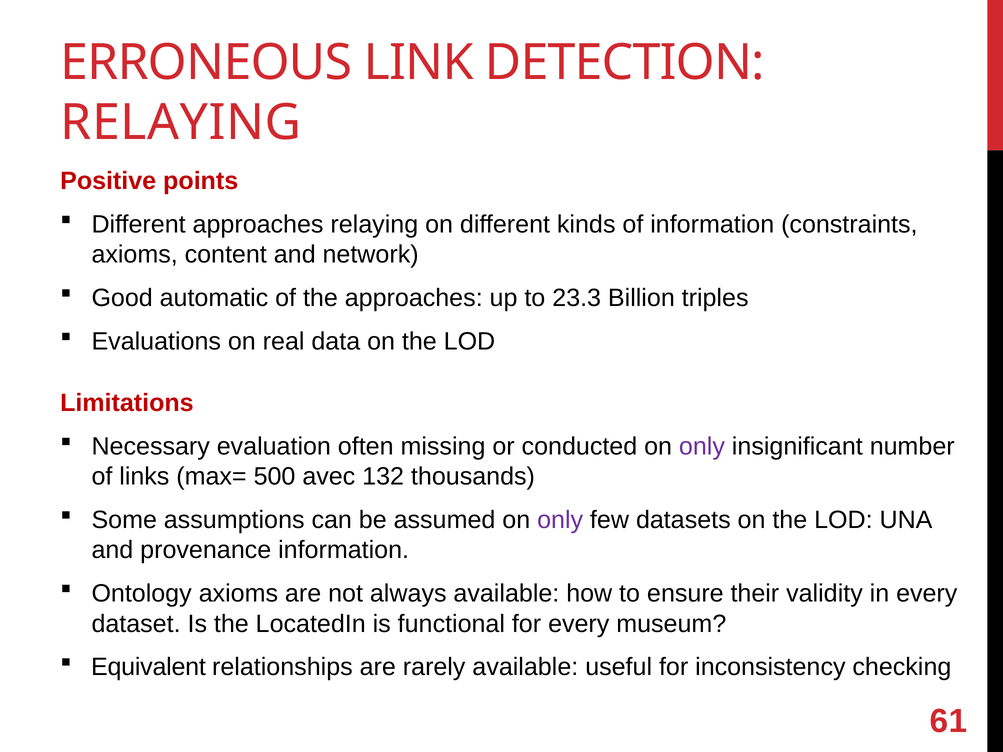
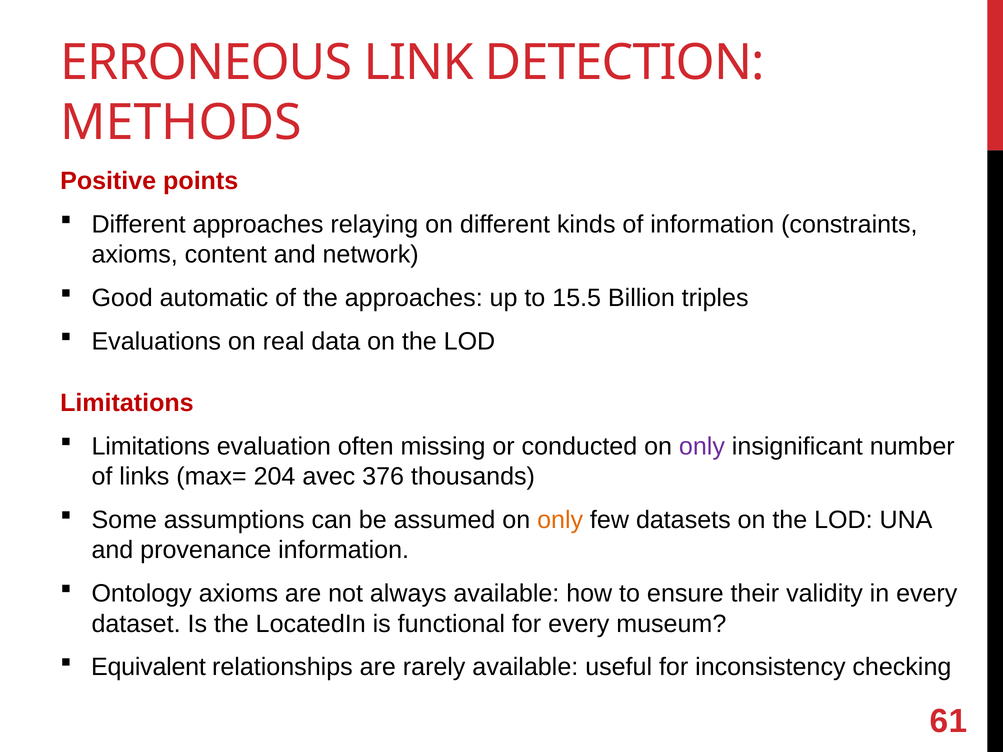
RELAYING: RELAYING -> METHODS (181, 123)
23.3: 23.3 -> 15.5 (577, 298)
Necessary: Necessary -> Limitations (151, 447)
500: 500 -> 204 (275, 477)
132: 132 -> 376 (383, 477)
only colour: purple -> orange (560, 520)
